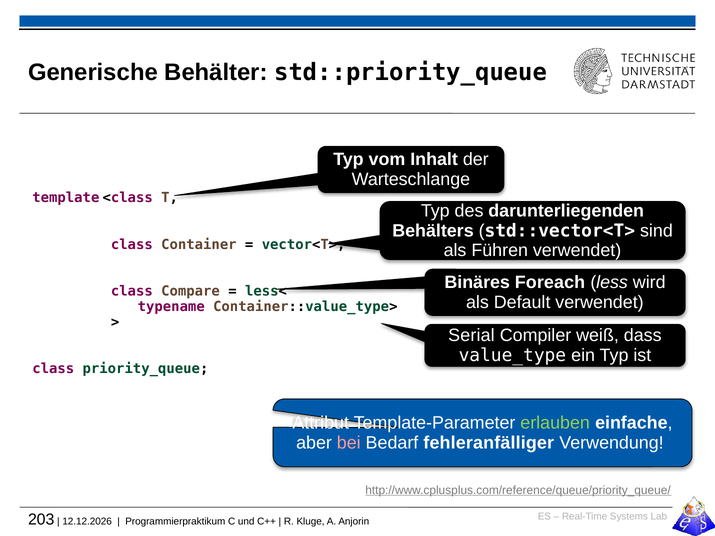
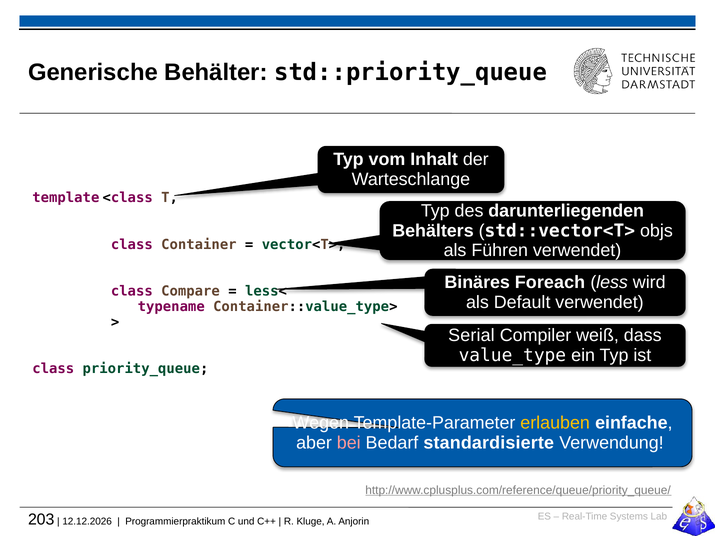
sind: sind -> objs (656, 231)
Attribut: Attribut -> Wegen (321, 423)
erlauben colour: light green -> yellow (555, 423)
fehleranfälliger: fehleranfälliger -> standardisierte (489, 443)
